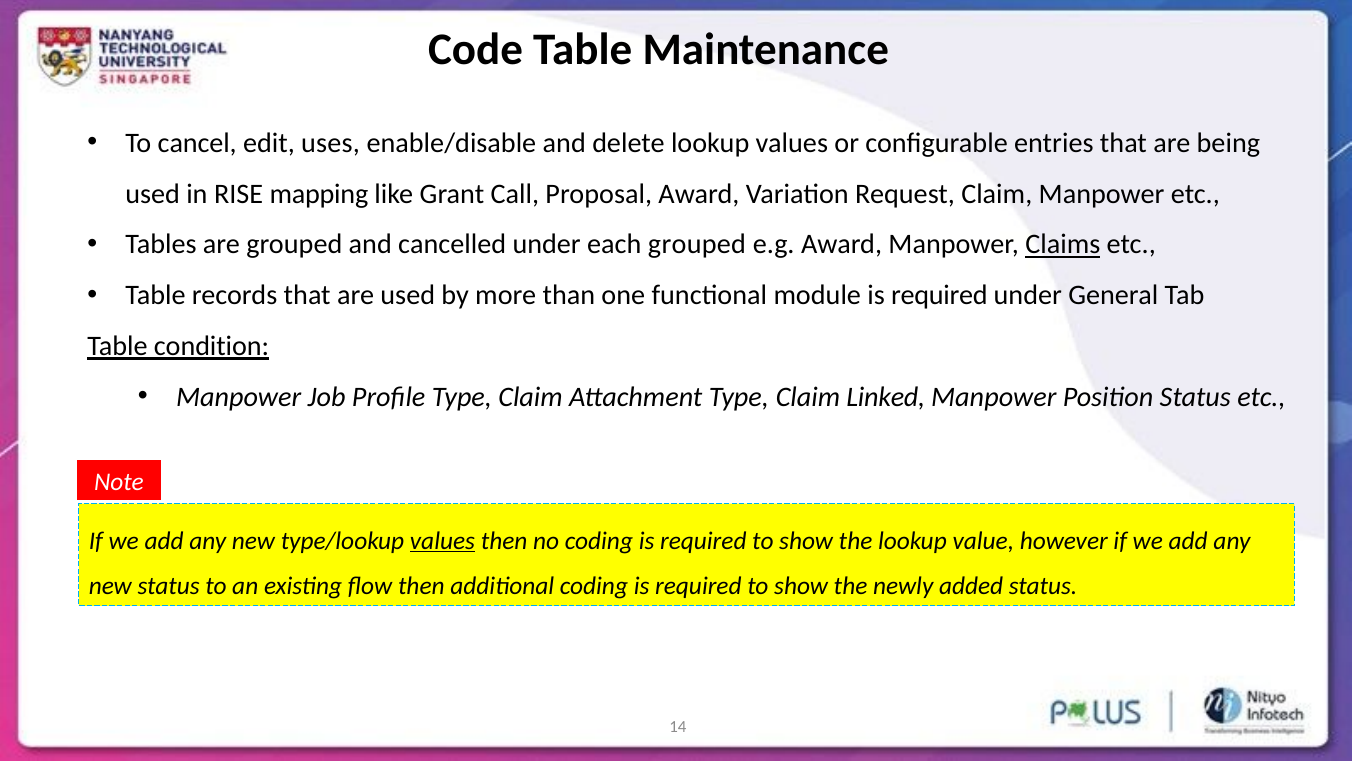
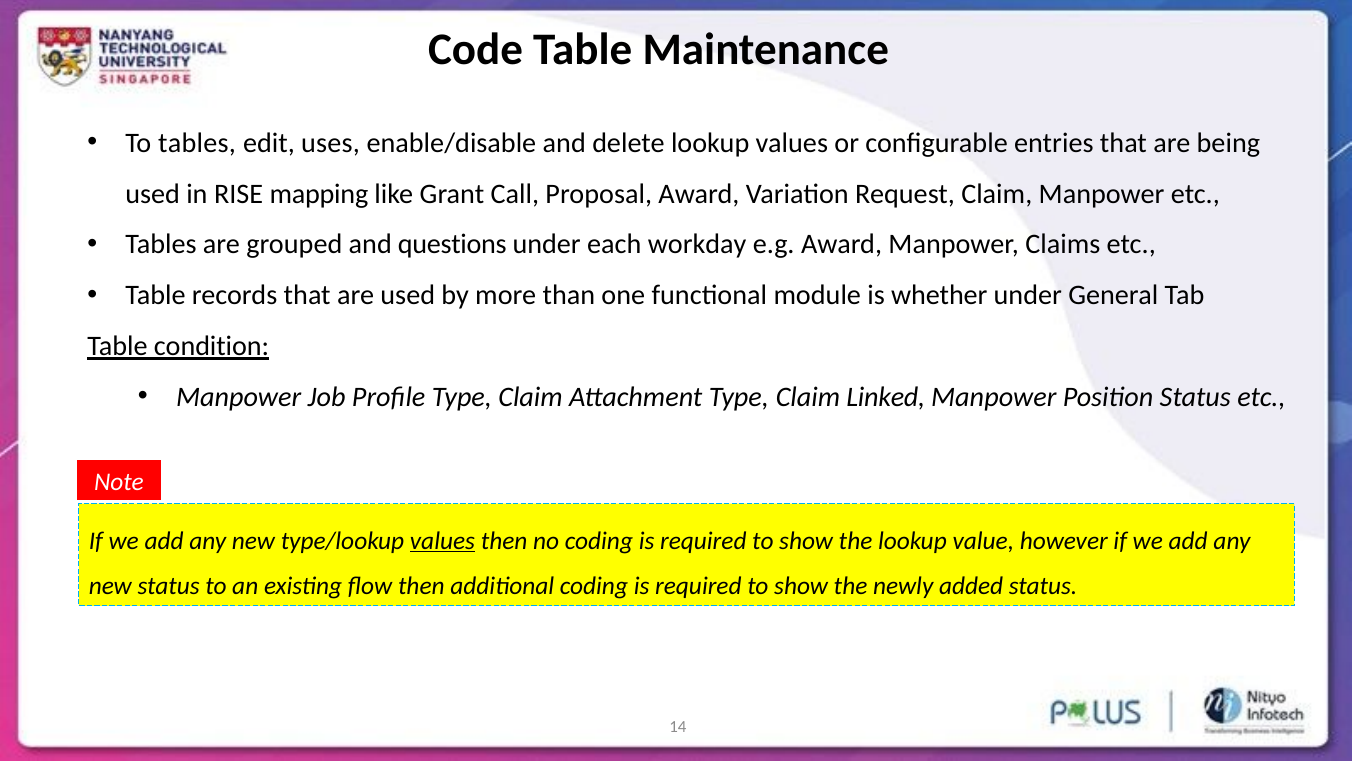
To cancel: cancel -> tables (197, 143)
cancelled: cancelled -> questions (452, 244)
each grouped: grouped -> workday (697, 244)
Claims underline: present -> none (1063, 244)
module is required: required -> whether (939, 295)
